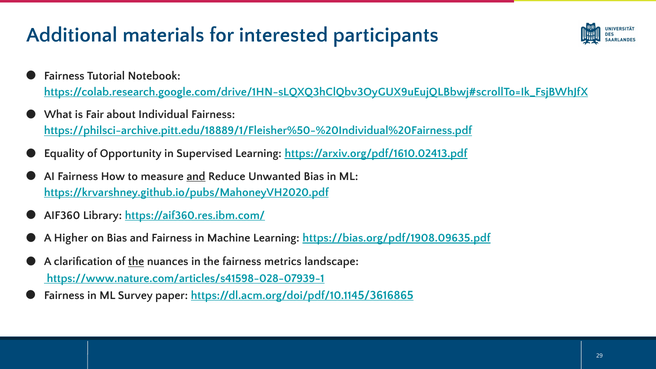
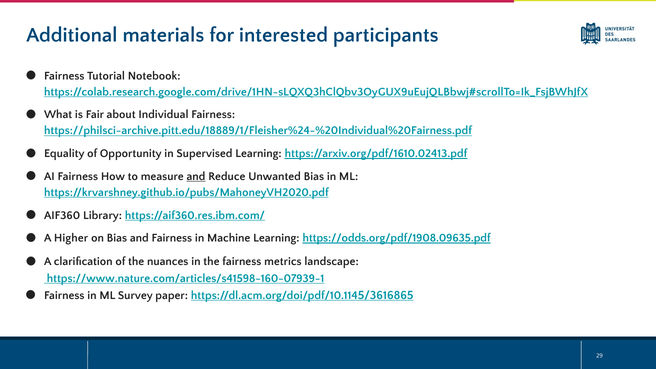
https://philsci-archive.pitt.edu/18889/1/Fleisher%50-%20Individual%20Fairness.pdf: https://philsci-archive.pitt.edu/18889/1/Fleisher%50-%20Individual%20Fairness.pdf -> https://philsci-archive.pitt.edu/18889/1/Fleisher%24-%20Individual%20Fairness.pdf (258, 131)
https://bias.org/pdf/1908.09635.pdf: https://bias.org/pdf/1908.09635.pdf -> https://odds.org/pdf/1908.09635.pdf (397, 238)
the underline: present -> none (136, 262)
https://www.nature.com/articles/s41598-028-07939-1: https://www.nature.com/articles/s41598-028-07939-1 -> https://www.nature.com/articles/s41598-160-07939-1 (186, 278)
